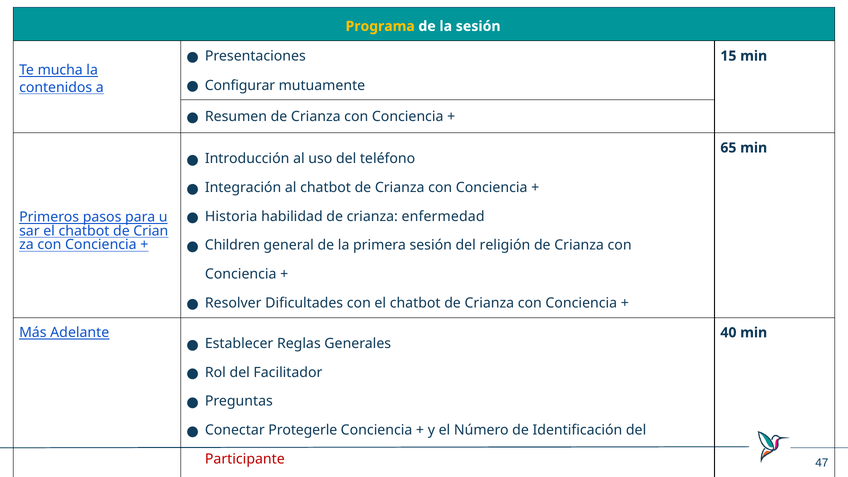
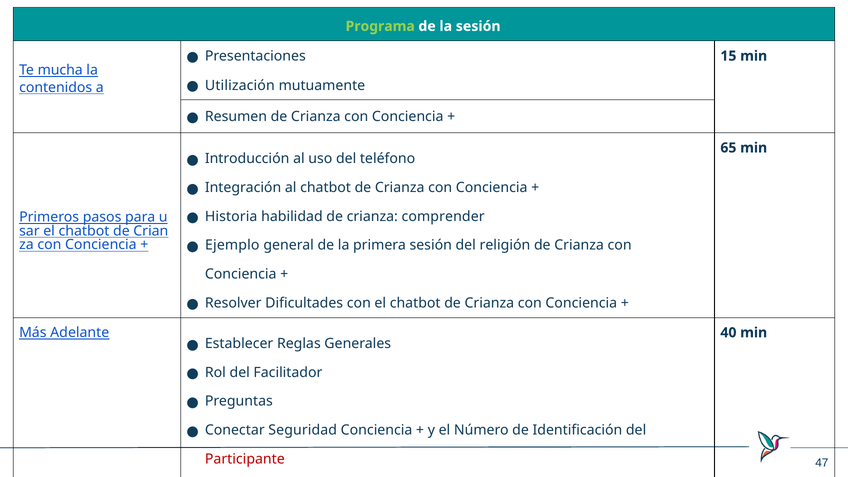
Programa colour: yellow -> light green (380, 26)
Configurar: Configurar -> Utilización (240, 85)
enfermedad: enfermedad -> comprender (443, 216)
Children: Children -> Ejemplo (232, 245)
Protegerle: Protegerle -> Seguridad (303, 430)
